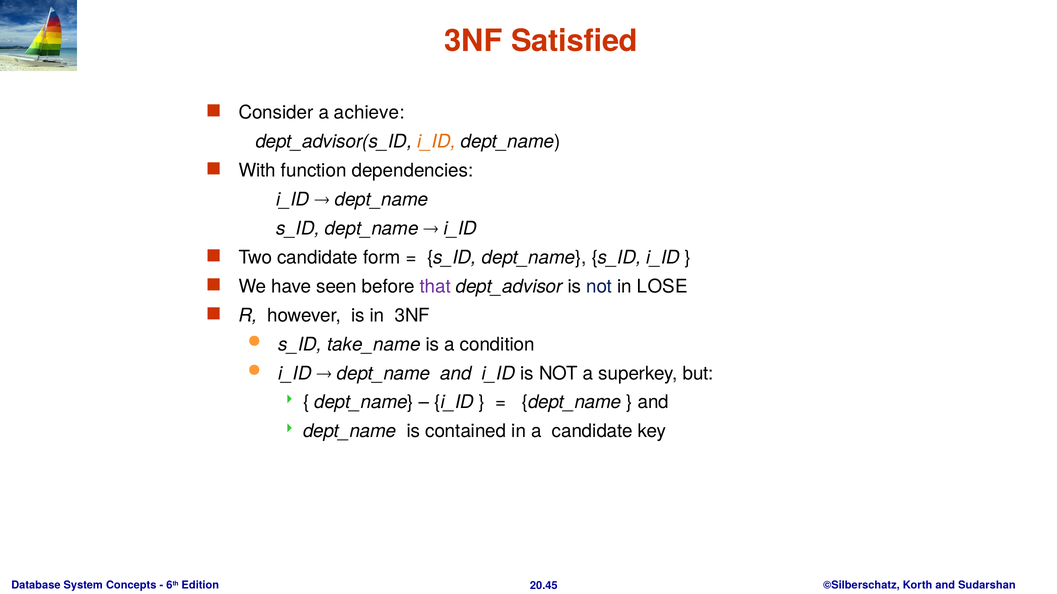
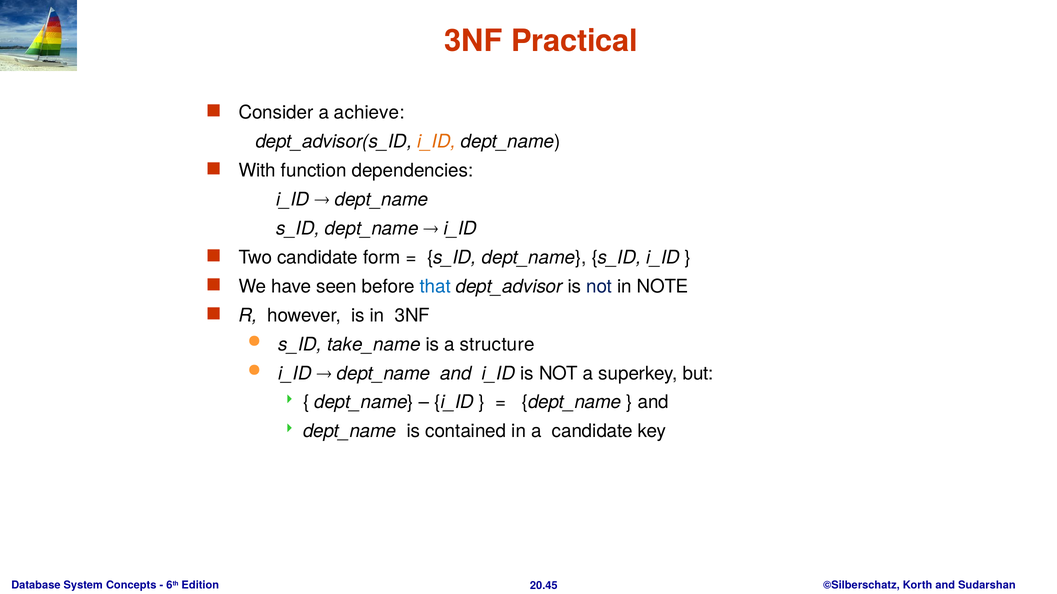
Satisfied: Satisfied -> Practical (574, 41)
that colour: purple -> blue (435, 287)
LOSE: LOSE -> NOTE (663, 287)
condition: condition -> structure (497, 345)
